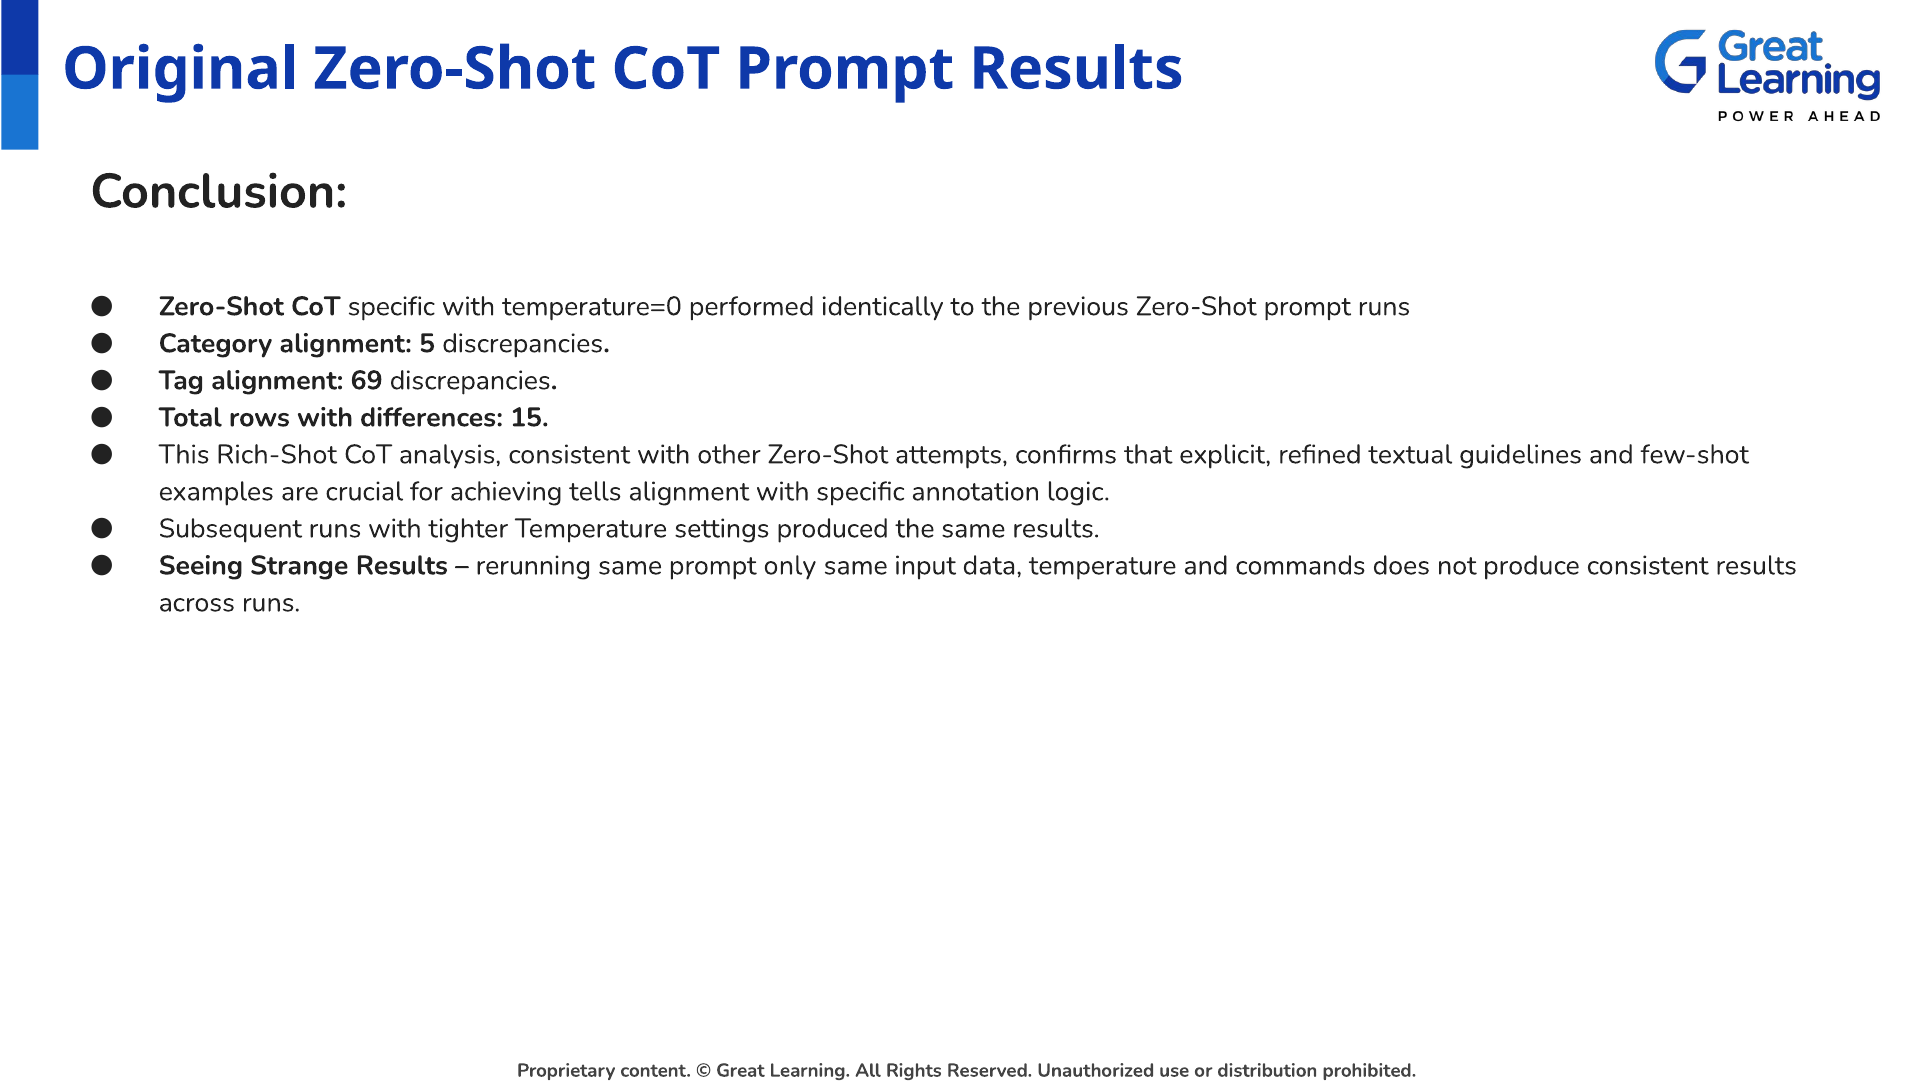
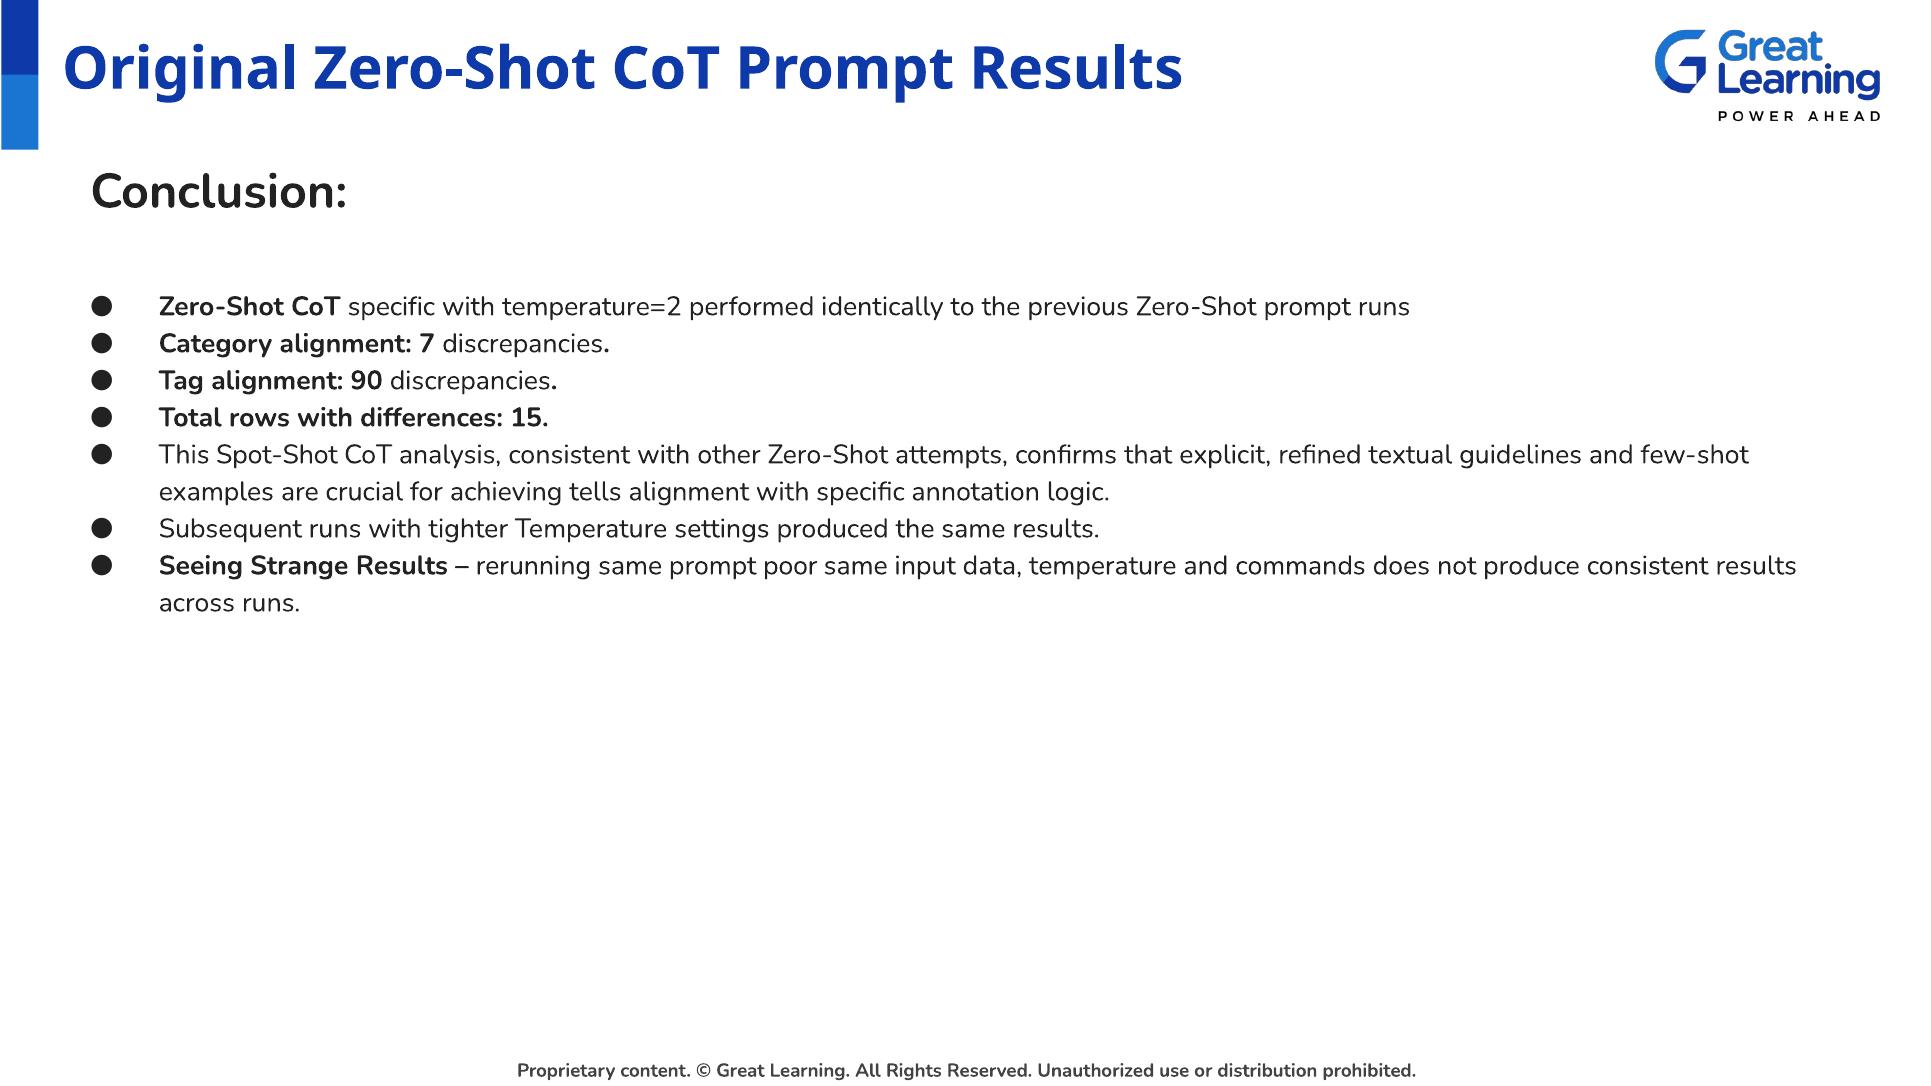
temperature=0: temperature=0 -> temperature=2 (592, 306)
5: 5 -> 7 (427, 344)
69: 69 -> 90 (367, 381)
Rich-Shot: Rich-Shot -> Spot-Shot (277, 455)
only: only -> poor (790, 566)
